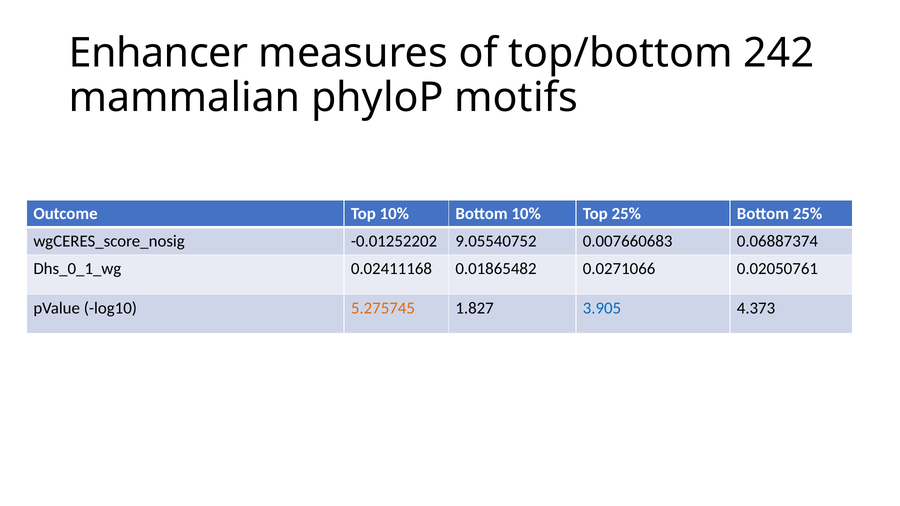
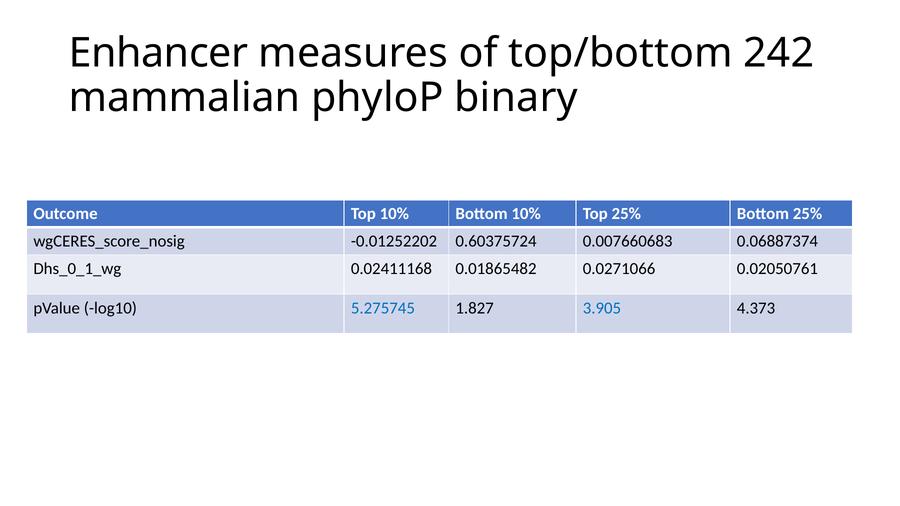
motifs: motifs -> binary (516, 98)
9.05540752: 9.05540752 -> 0.60375724 (496, 241)
5.275745 colour: orange -> blue (383, 308)
